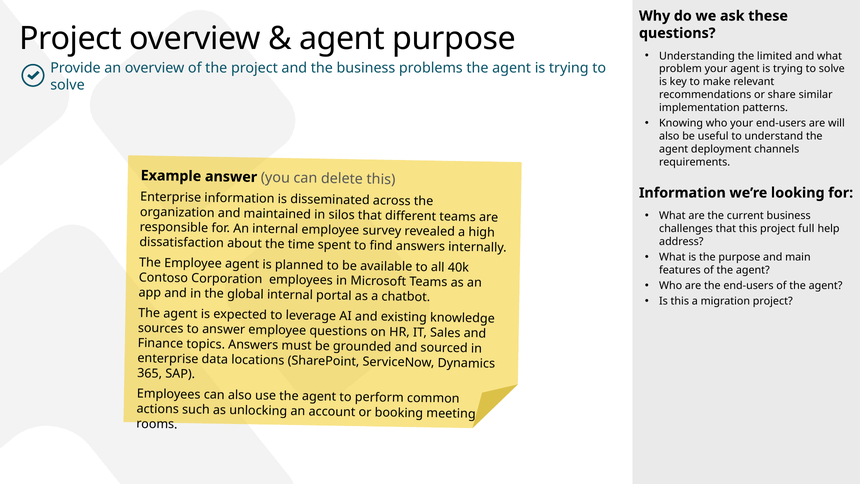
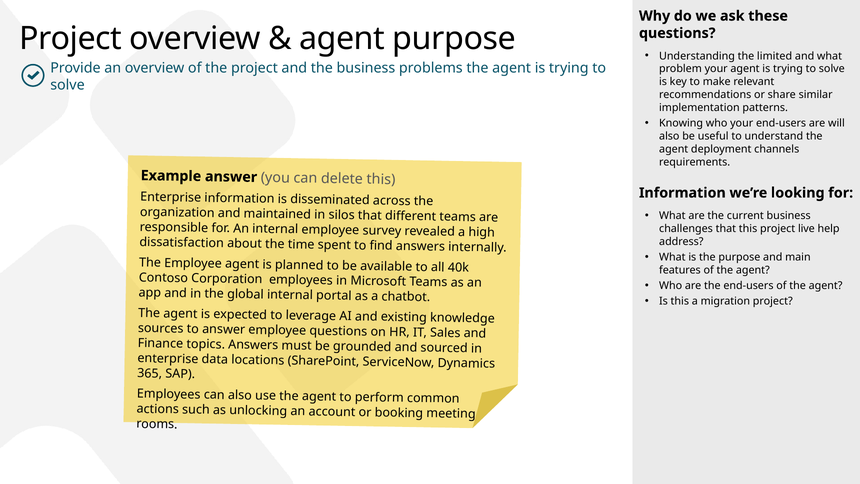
full: full -> live (806, 229)
